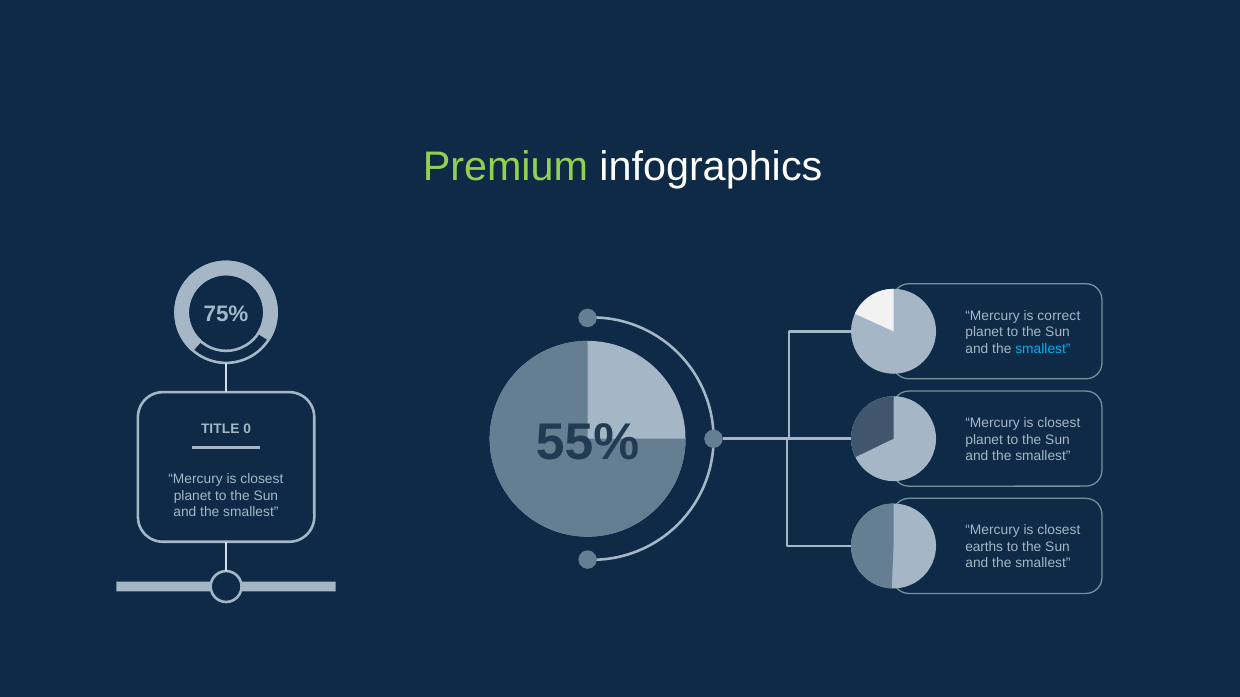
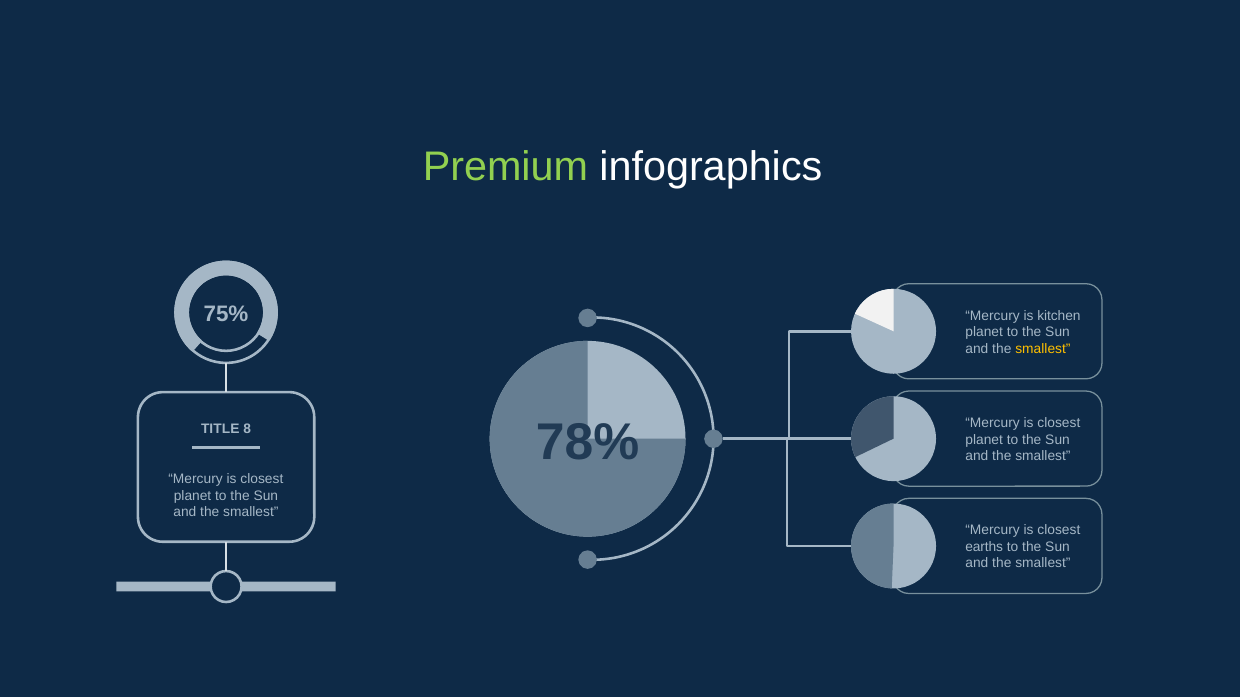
correct: correct -> kitchen (1059, 316)
smallest colour: light blue -> yellow (1043, 349)
55%: 55% -> 78% (588, 443)
0: 0 -> 8 (247, 430)
